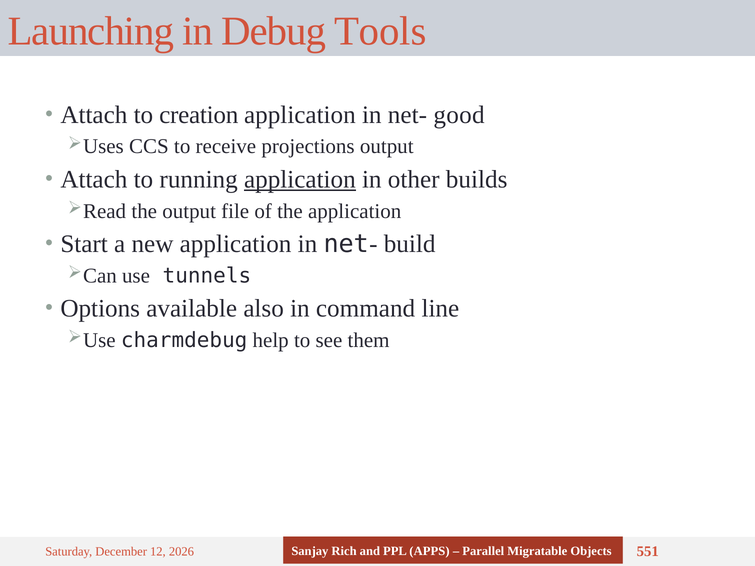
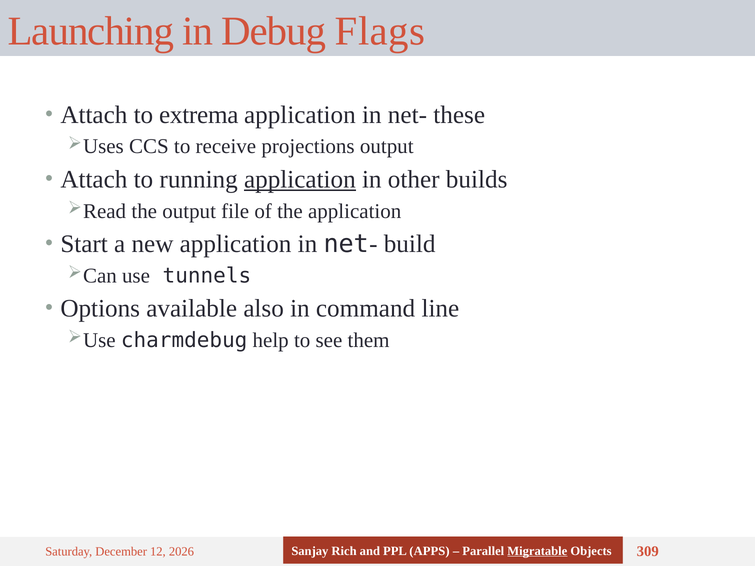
Tools: Tools -> Flags (380, 31)
creation: creation -> extrema (199, 115)
good: good -> these (459, 115)
Migratable underline: none -> present (537, 551)
551: 551 -> 309 (648, 552)
